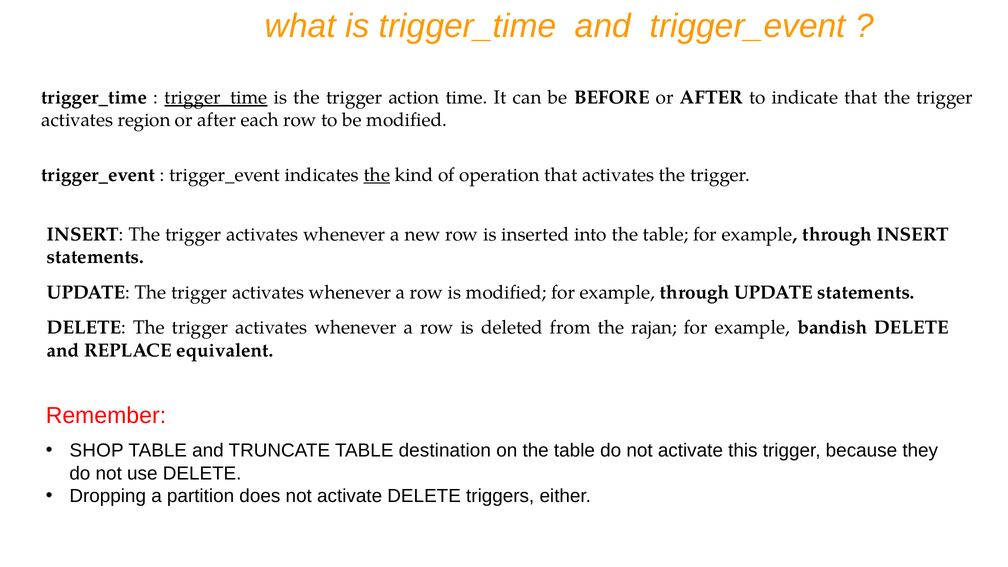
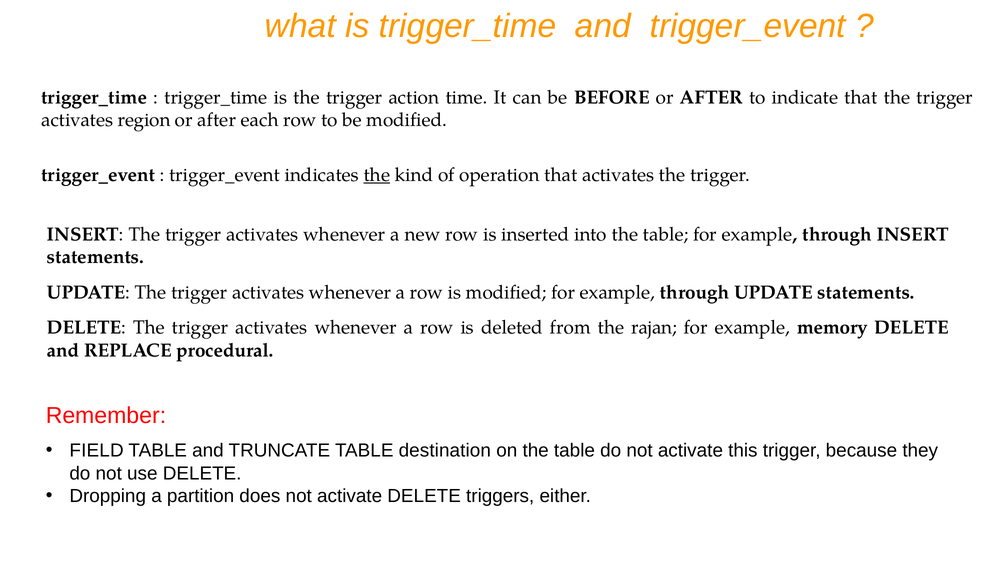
trigger_time underline: present -> none (216, 98)
bandish: bandish -> memory (833, 328)
equivalent: equivalent -> procedural (225, 350)
SHOP: SHOP -> FIELD (97, 451)
